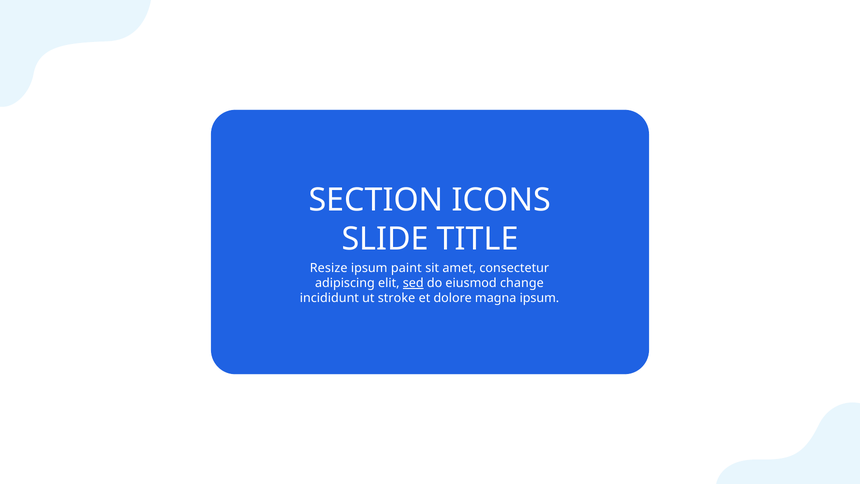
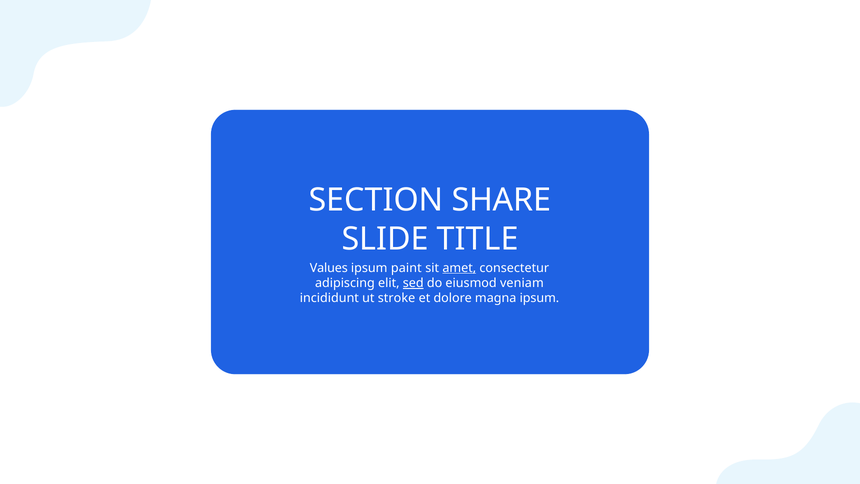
ICONS: ICONS -> SHARE (501, 200)
Resize: Resize -> Values (329, 268)
amet underline: none -> present (459, 268)
change: change -> veniam (522, 283)
